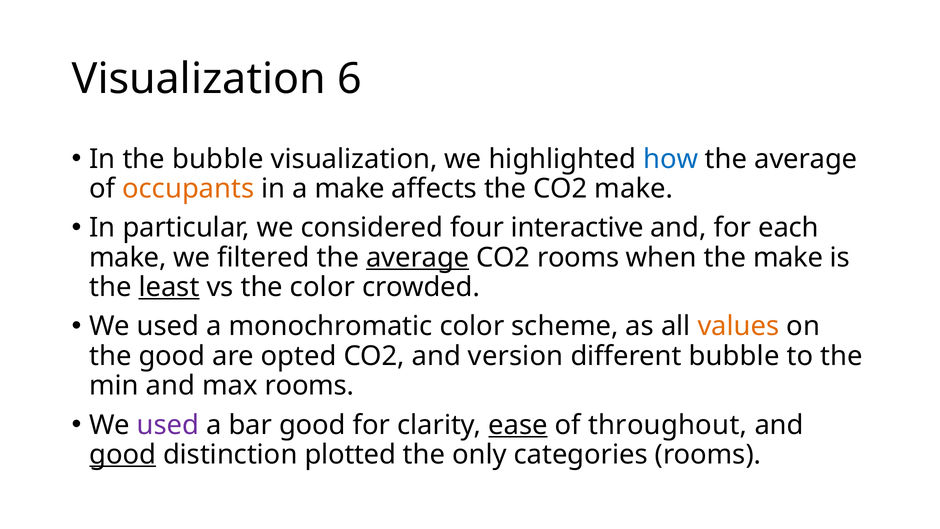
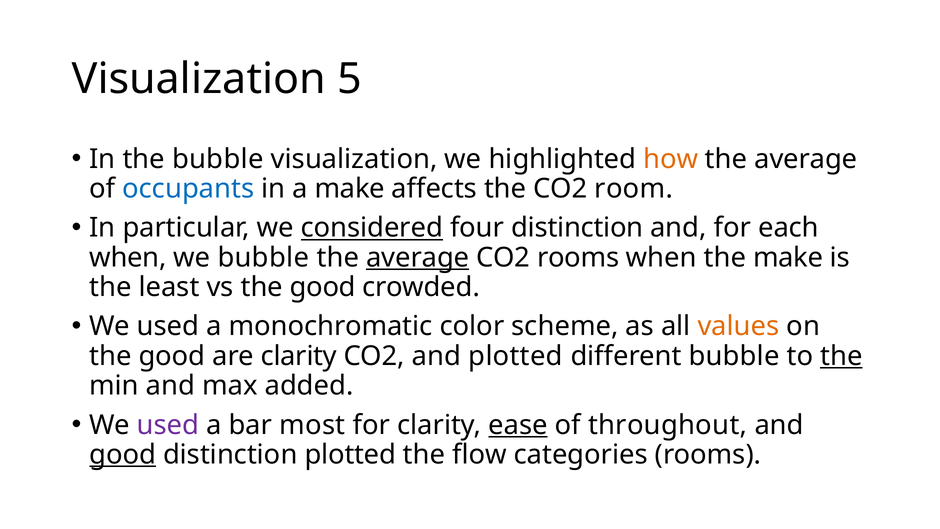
6: 6 -> 5 (349, 79)
how colour: blue -> orange (671, 159)
occupants colour: orange -> blue (188, 188)
CO2 make: make -> room (634, 188)
considered underline: none -> present (372, 228)
four interactive: interactive -> distinction (577, 228)
make: make -> when (128, 257)
we filtered: filtered -> bubble (263, 257)
least underline: present -> none (169, 287)
vs the color: color -> good (323, 287)
are opted: opted -> clarity (299, 356)
and version: version -> plotted (516, 356)
the underline: none -> present (841, 356)
max rooms: rooms -> added (309, 385)
bar good: good -> most (312, 425)
only: only -> flow (479, 454)
